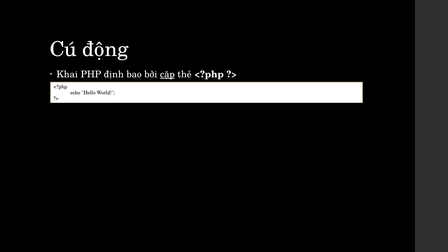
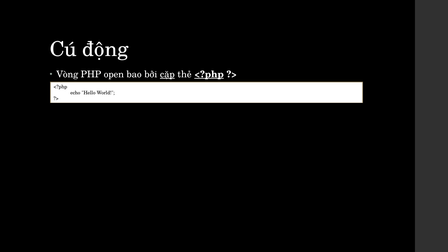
Khai: Khai -> Vòng (67, 74)
định: định -> open (114, 74)
<?php underline: none -> present (209, 74)
